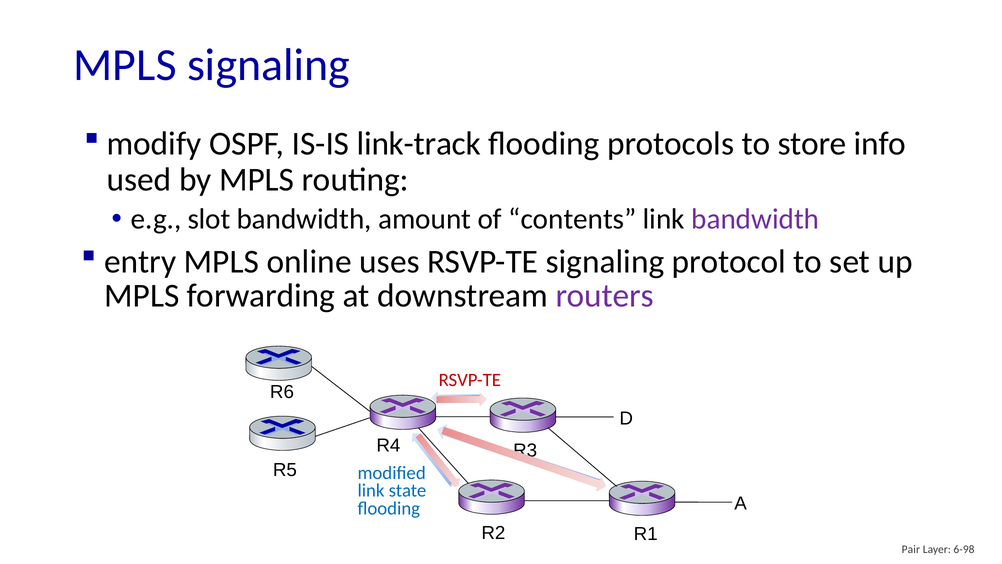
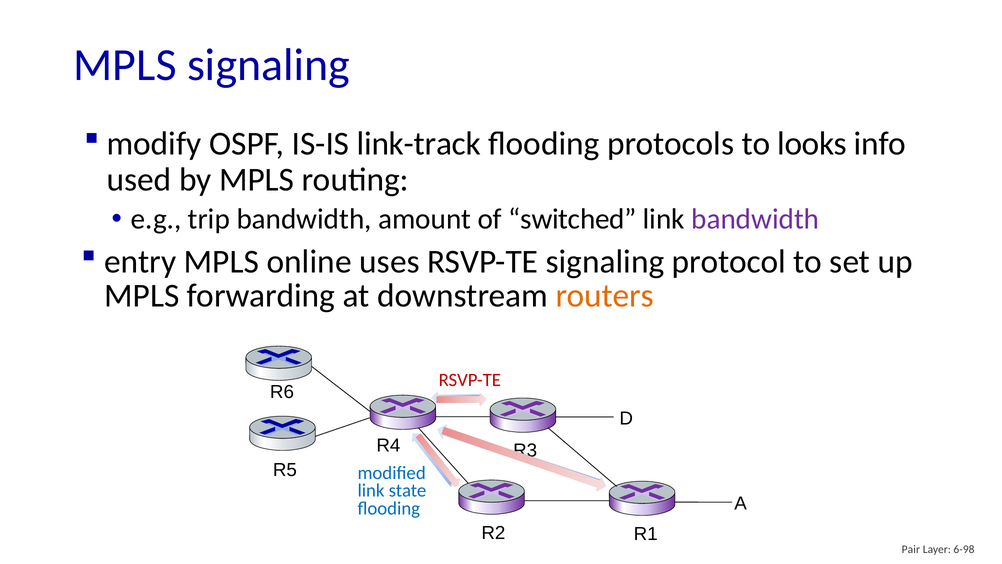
store: store -> looks (812, 144)
slot: slot -> trip (209, 219)
contents: contents -> switched (573, 219)
routers colour: purple -> orange (605, 296)
